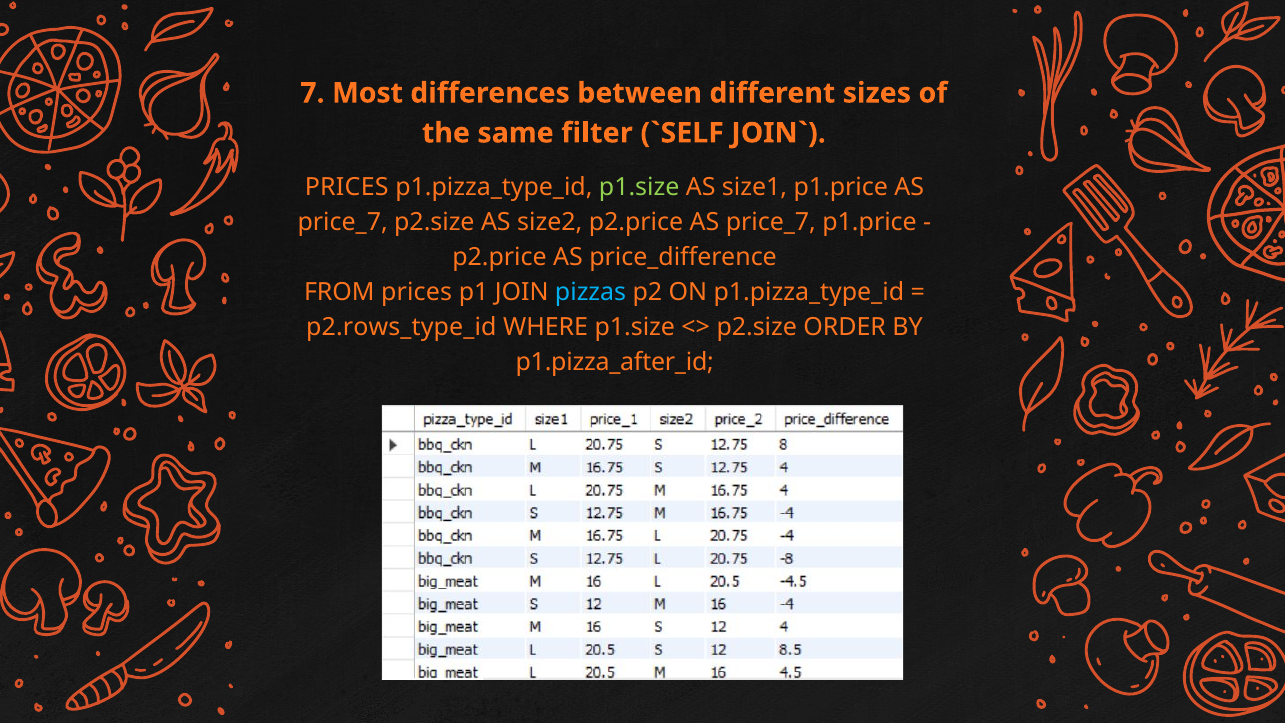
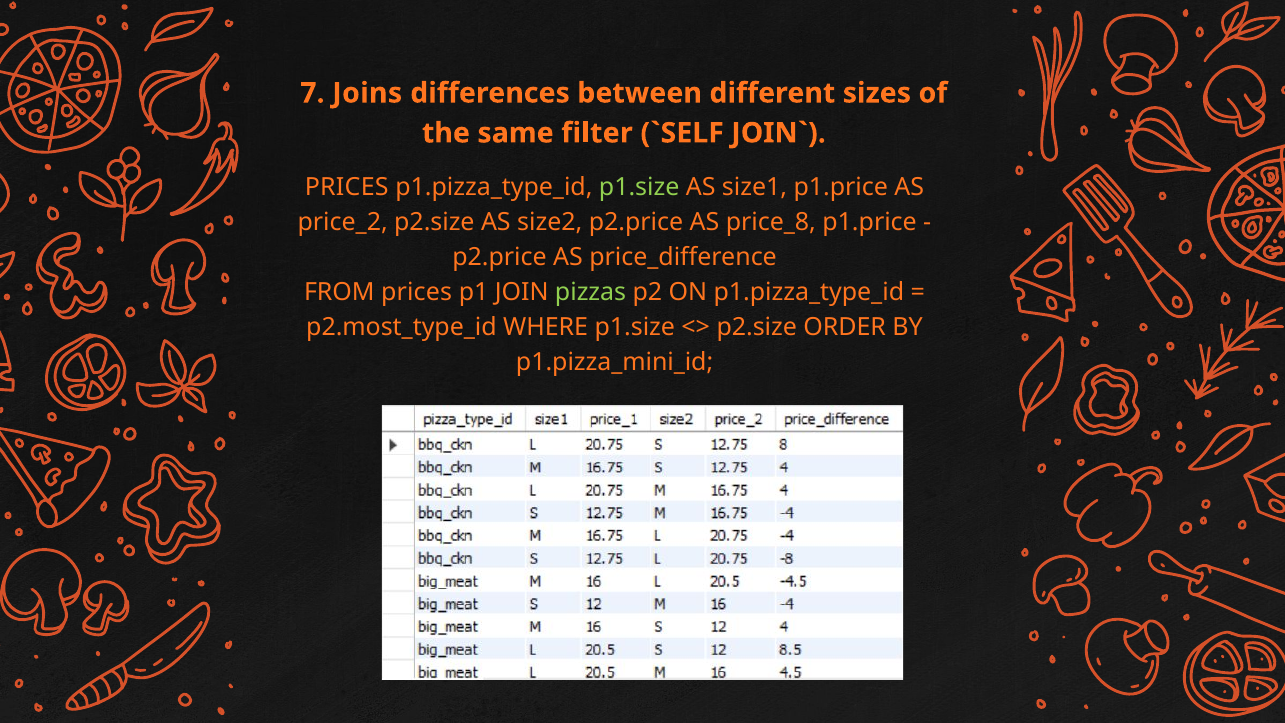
Most: Most -> Joins (367, 93)
price_7: price_7 -> price_2 (343, 222)
p2.price AS price_7: price_7 -> price_8 (771, 222)
pizzas colour: light blue -> light green (591, 292)
p2.rows_type_id: p2.rows_type_id -> p2.most_type_id (401, 327)
p1.pizza_after_id: p1.pizza_after_id -> p1.pizza_mini_id (615, 362)
